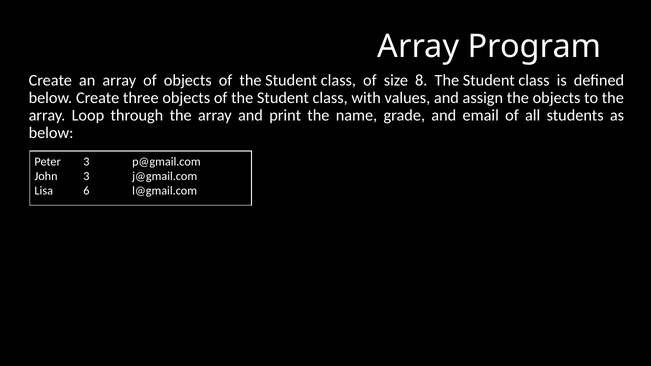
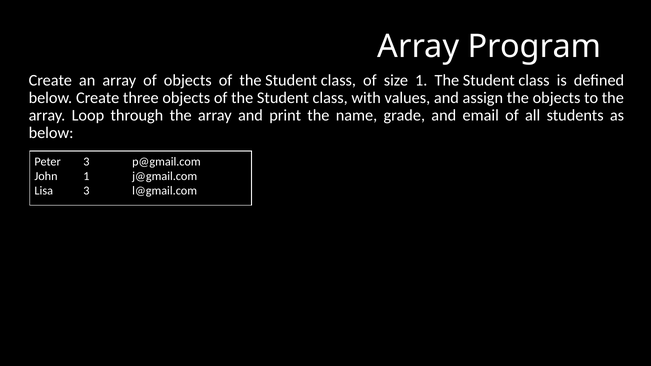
size 8: 8 -> 1 (421, 80)
John 3: 3 -> 1 (86, 176)
Lisa 6: 6 -> 3 (86, 191)
